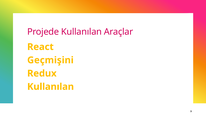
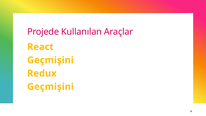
Kullanılan: Kullanılan -> Geçmişini (50, 87)
